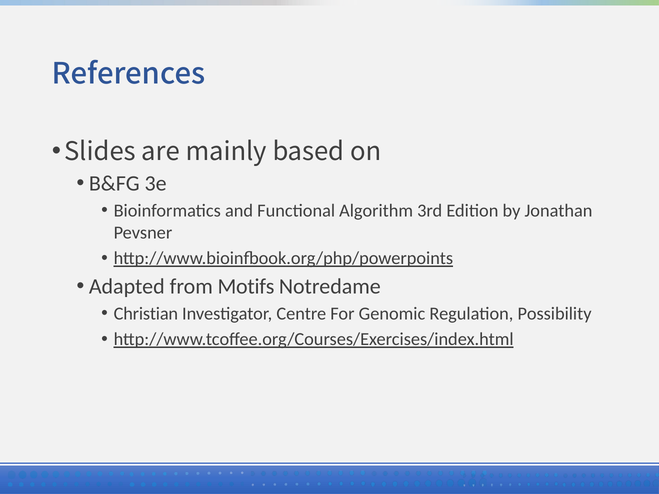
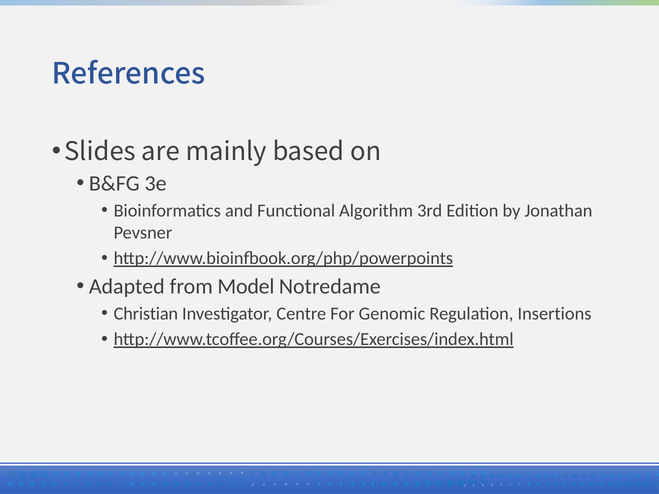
Motifs: Motifs -> Model (246, 287)
Possibility: Possibility -> Insertions (554, 314)
